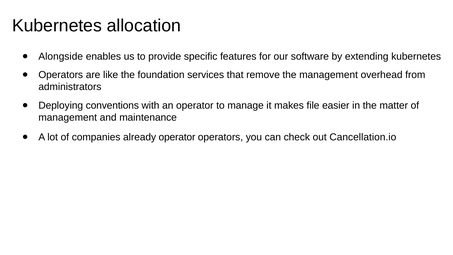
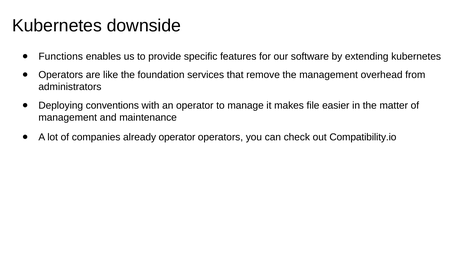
allocation: allocation -> downside (144, 26)
Alongside: Alongside -> Functions (61, 56)
Cancellation.io: Cancellation.io -> Compatibility.io (363, 137)
